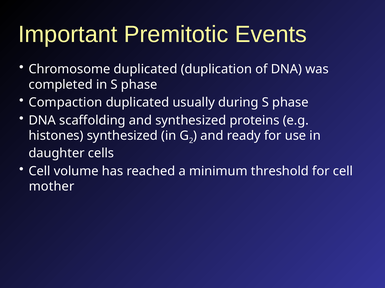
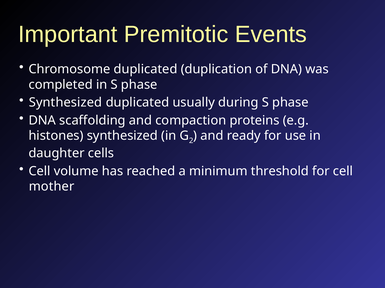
Compaction: Compaction -> Synthesized (65, 103)
and synthesized: synthesized -> compaction (191, 121)
